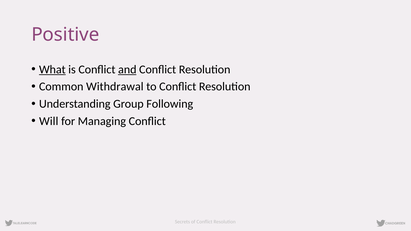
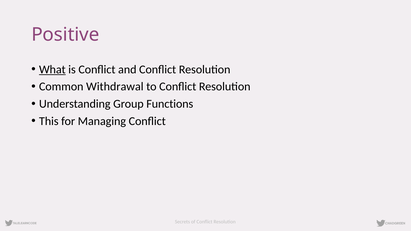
and underline: present -> none (127, 69)
Following: Following -> Functions (170, 104)
Will: Will -> This (49, 121)
